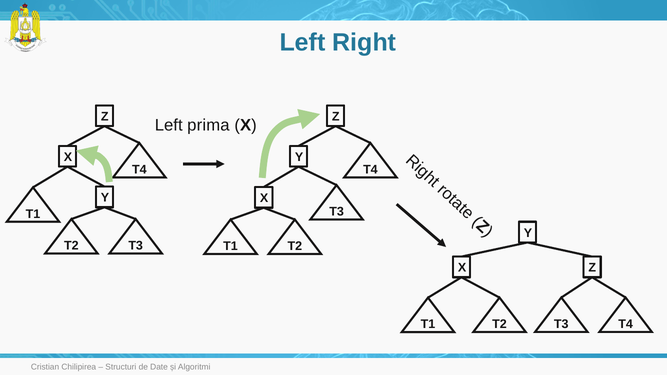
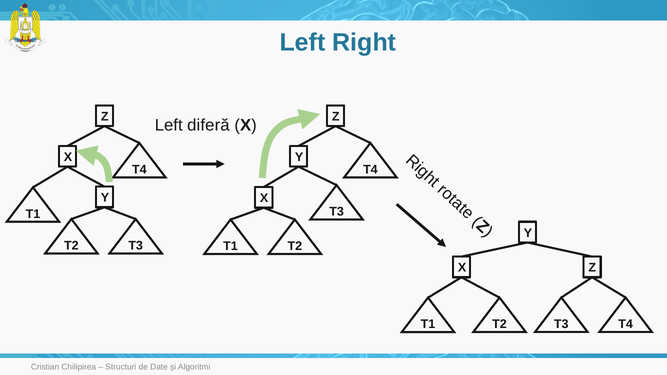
prima: prima -> diferă (208, 125)
